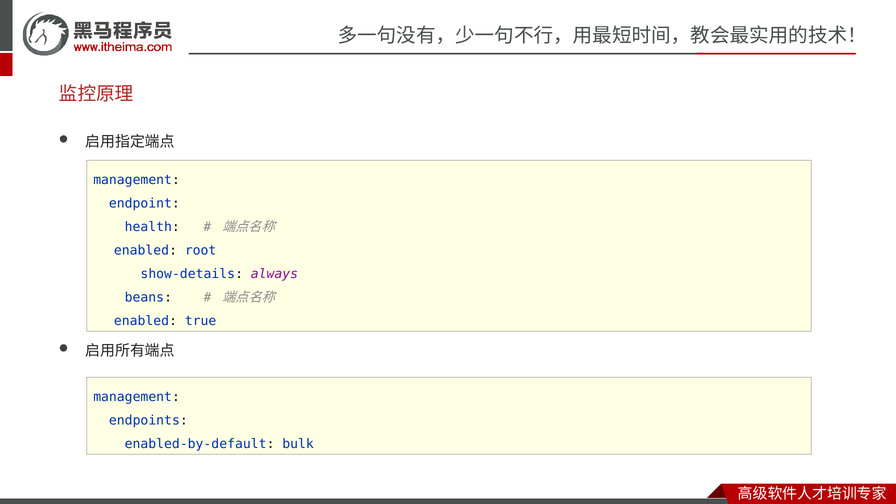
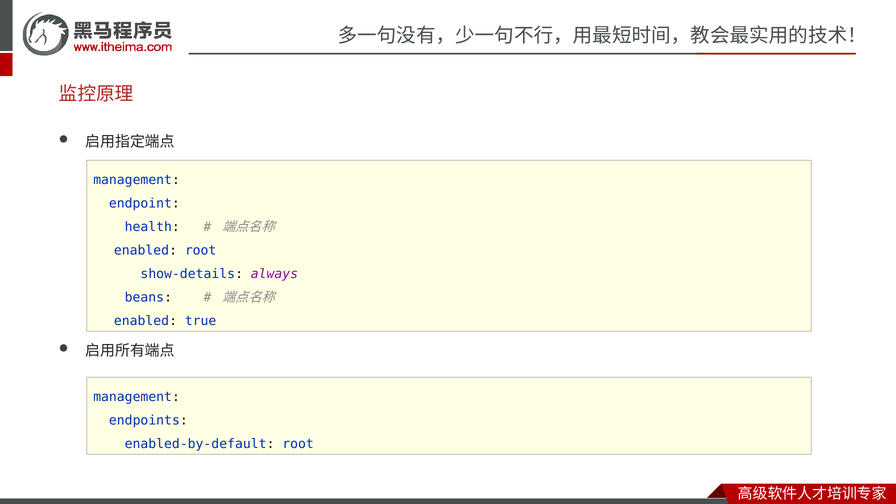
enabled-by-default bulk: bulk -> root (298, 444)
